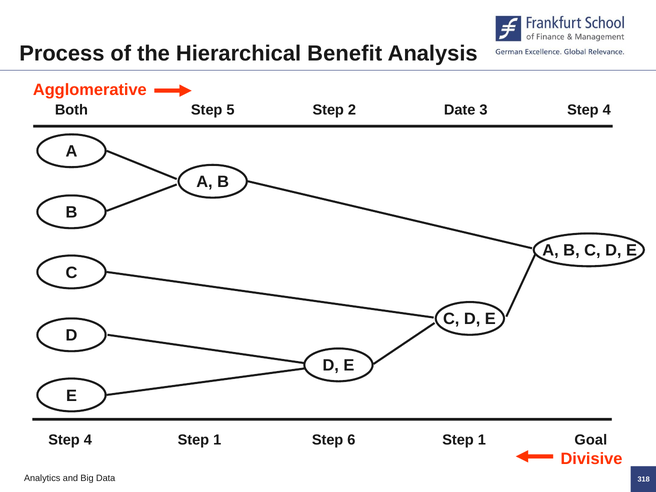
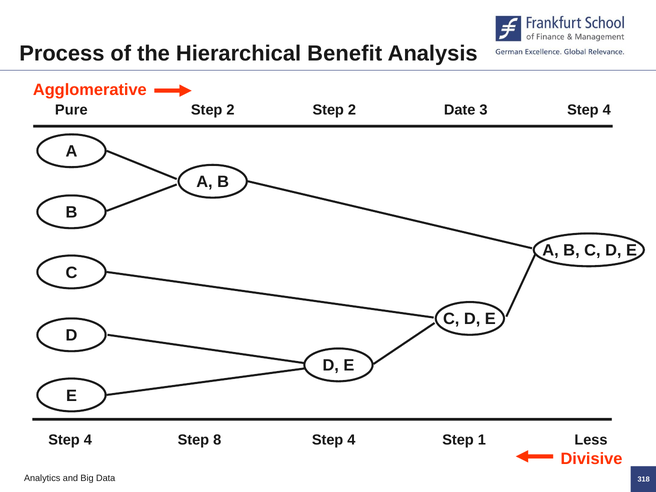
Both: Both -> Pure (71, 110)
5: 5 -> 2 (231, 110)
4 Step 1: 1 -> 8 (217, 440)
6: 6 -> 4 (351, 440)
Goal: Goal -> Less (591, 440)
